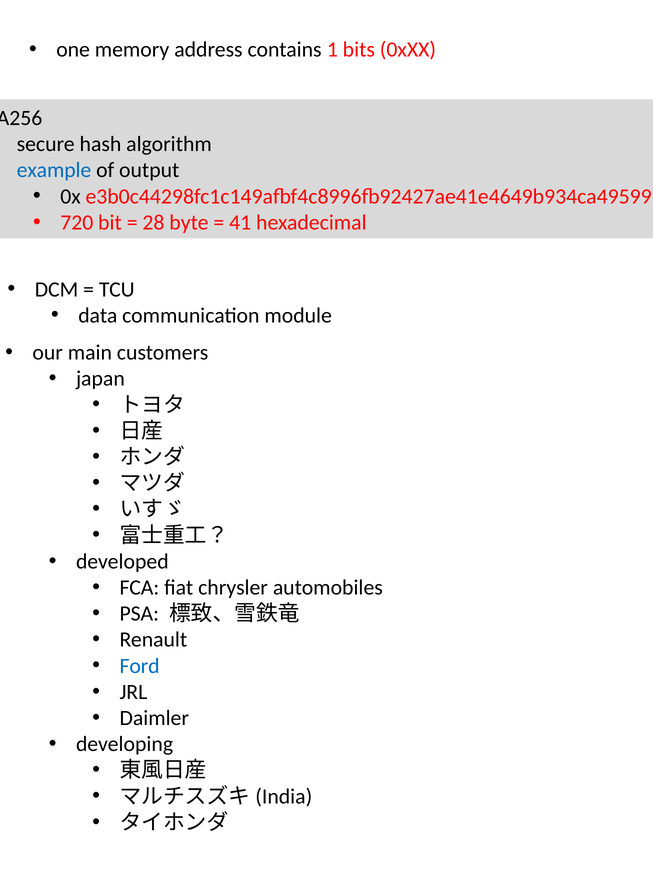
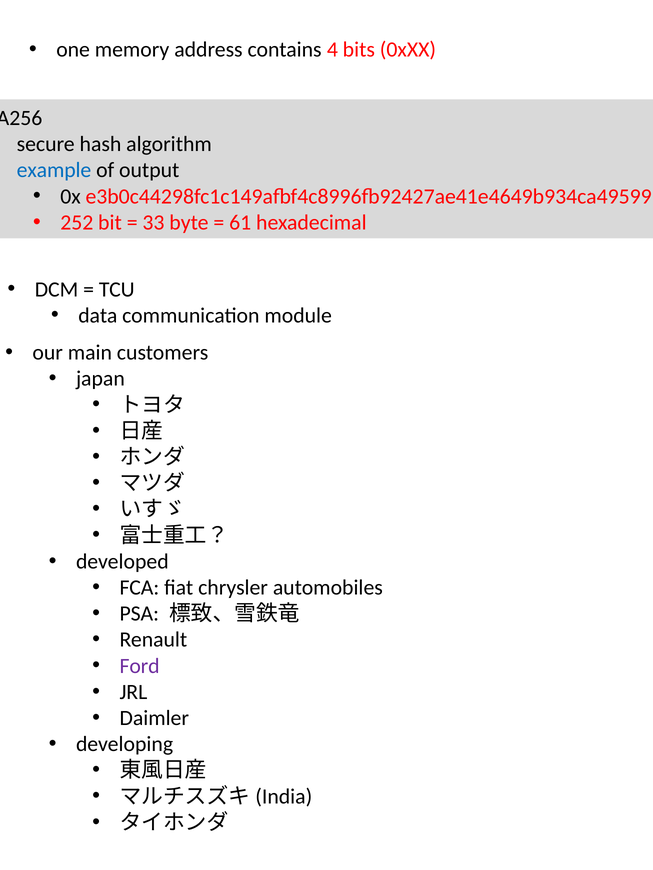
1: 1 -> 4 (332, 50)
720: 720 -> 252 (77, 223)
28: 28 -> 33 (153, 223)
41: 41 -> 61 (240, 223)
Ford colour: blue -> purple (140, 666)
